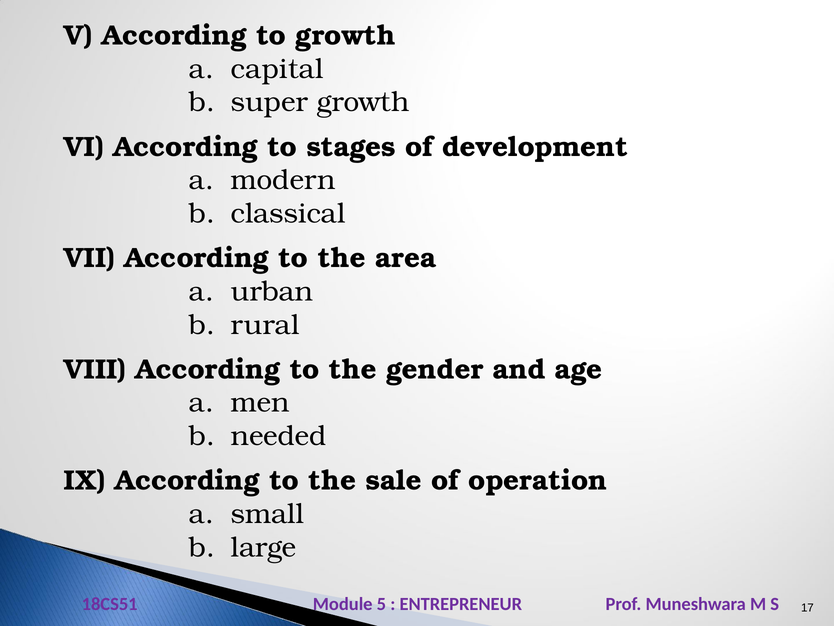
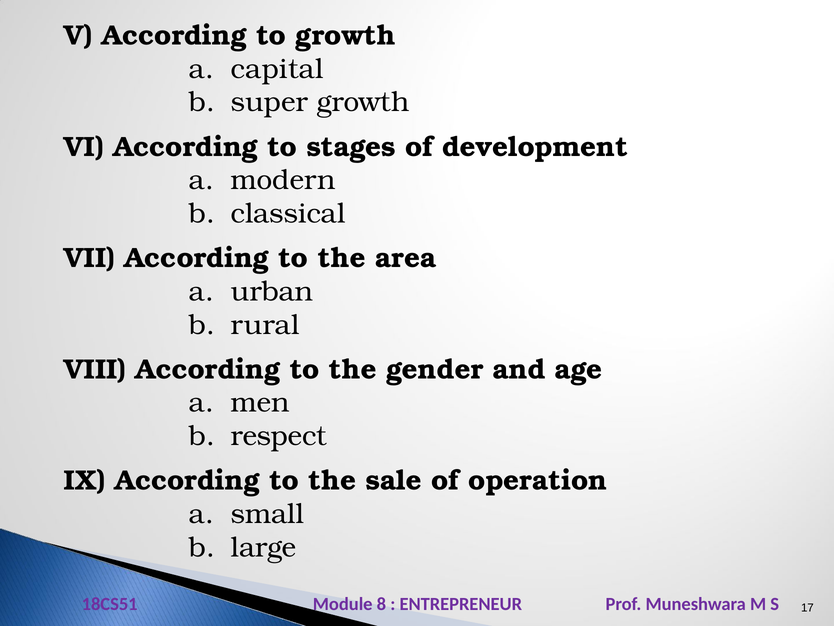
needed: needed -> respect (279, 436)
5: 5 -> 8 (381, 603)
